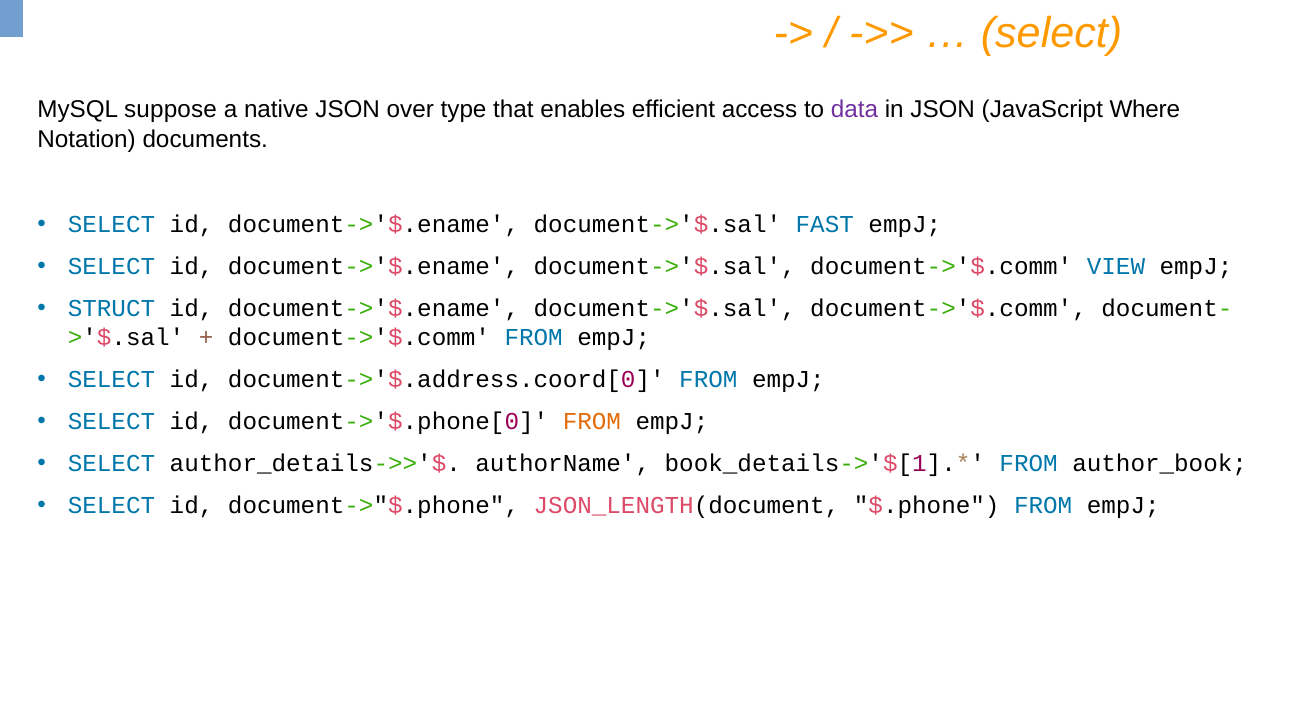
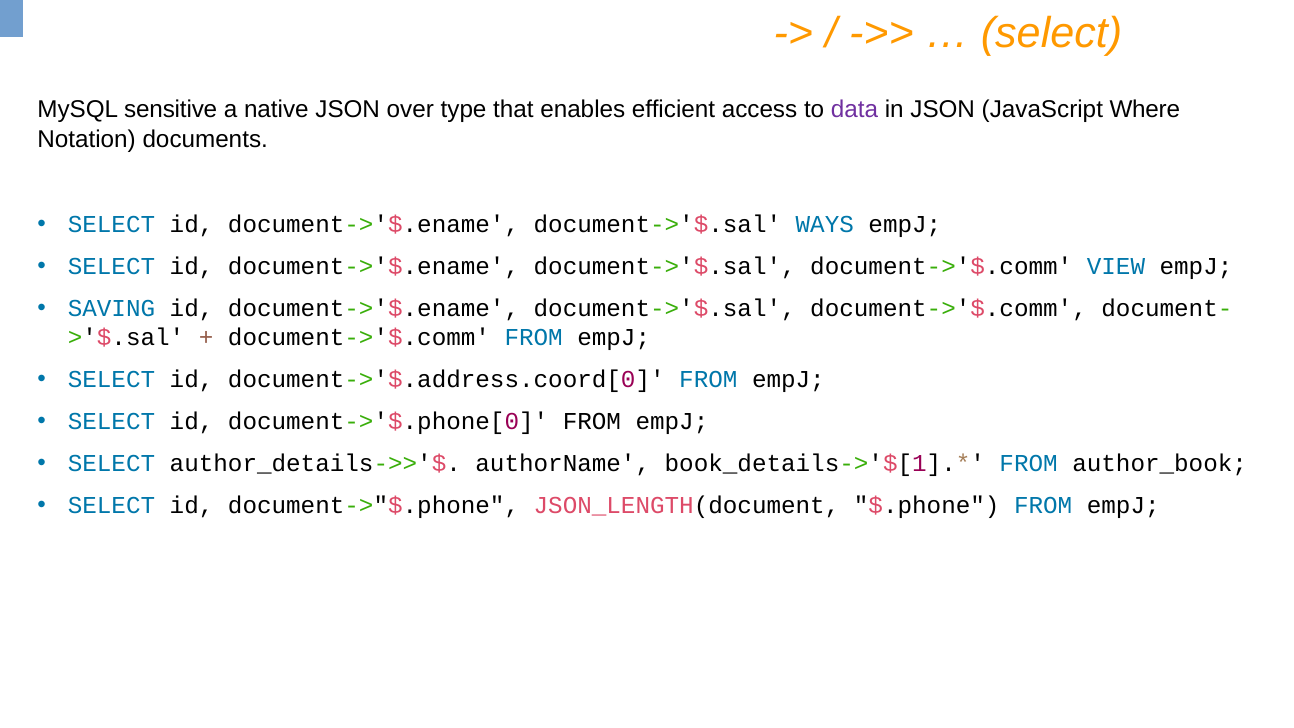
suppose: suppose -> sensitive (171, 110)
FAST: FAST -> WAYS (825, 224)
STRUCT: STRUCT -> SAVING (111, 309)
FROM colour: orange -> black (592, 422)
